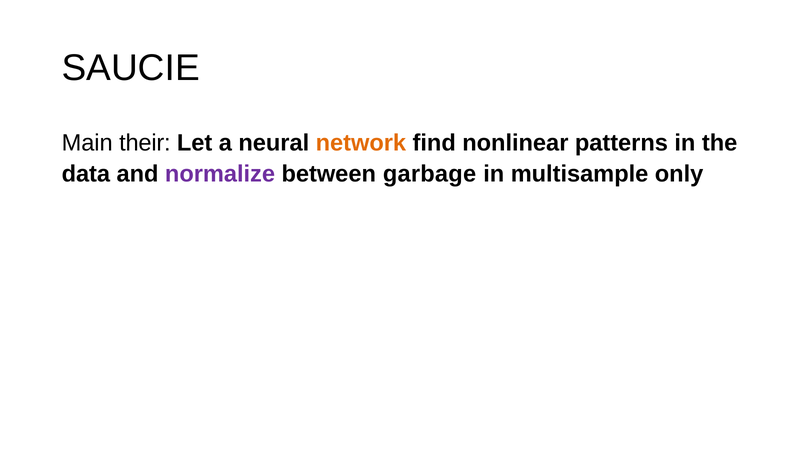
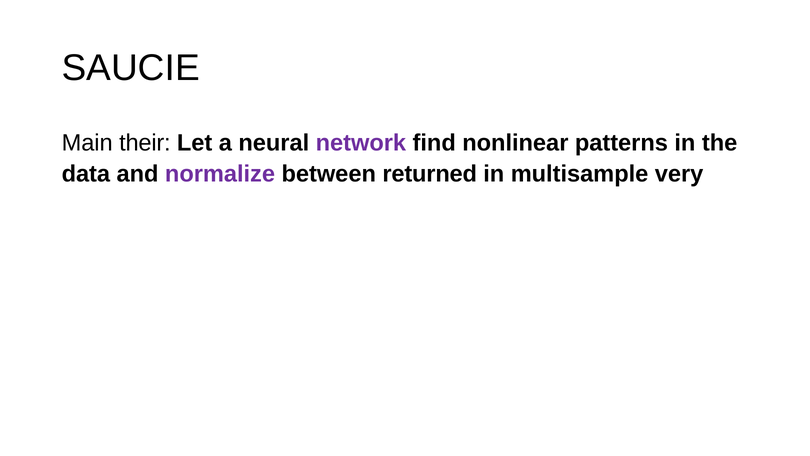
network colour: orange -> purple (361, 143)
garbage: garbage -> returned (430, 174)
only: only -> very (679, 174)
